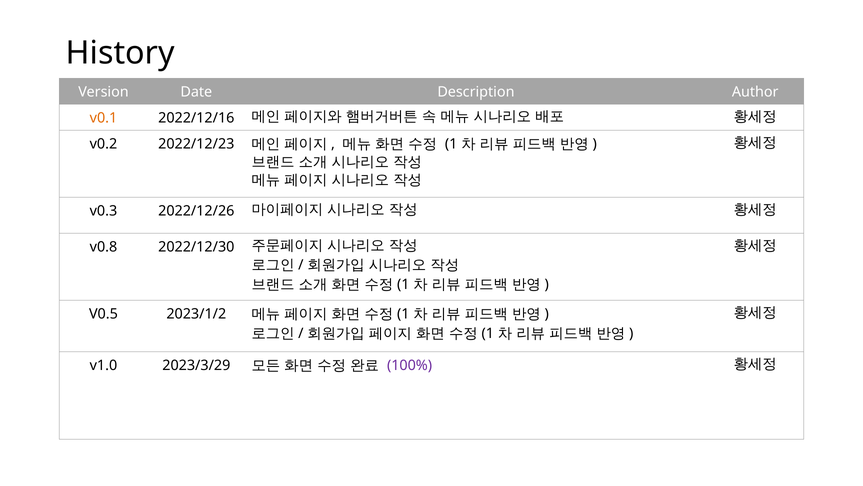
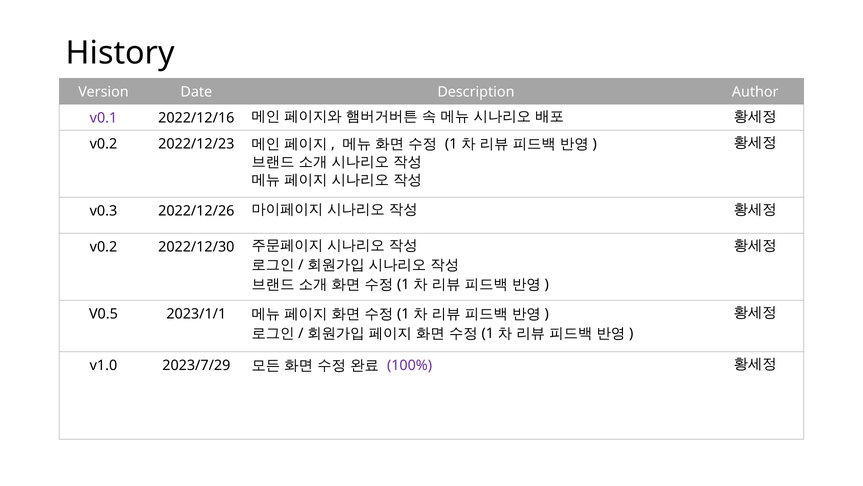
v0.1 colour: orange -> purple (103, 118)
v0.8: v0.8 -> v0.2 (103, 247)
2023/1/2: 2023/1/2 -> 2023/1/1 (196, 314)
2023/3/29: 2023/3/29 -> 2023/7/29 (196, 365)
